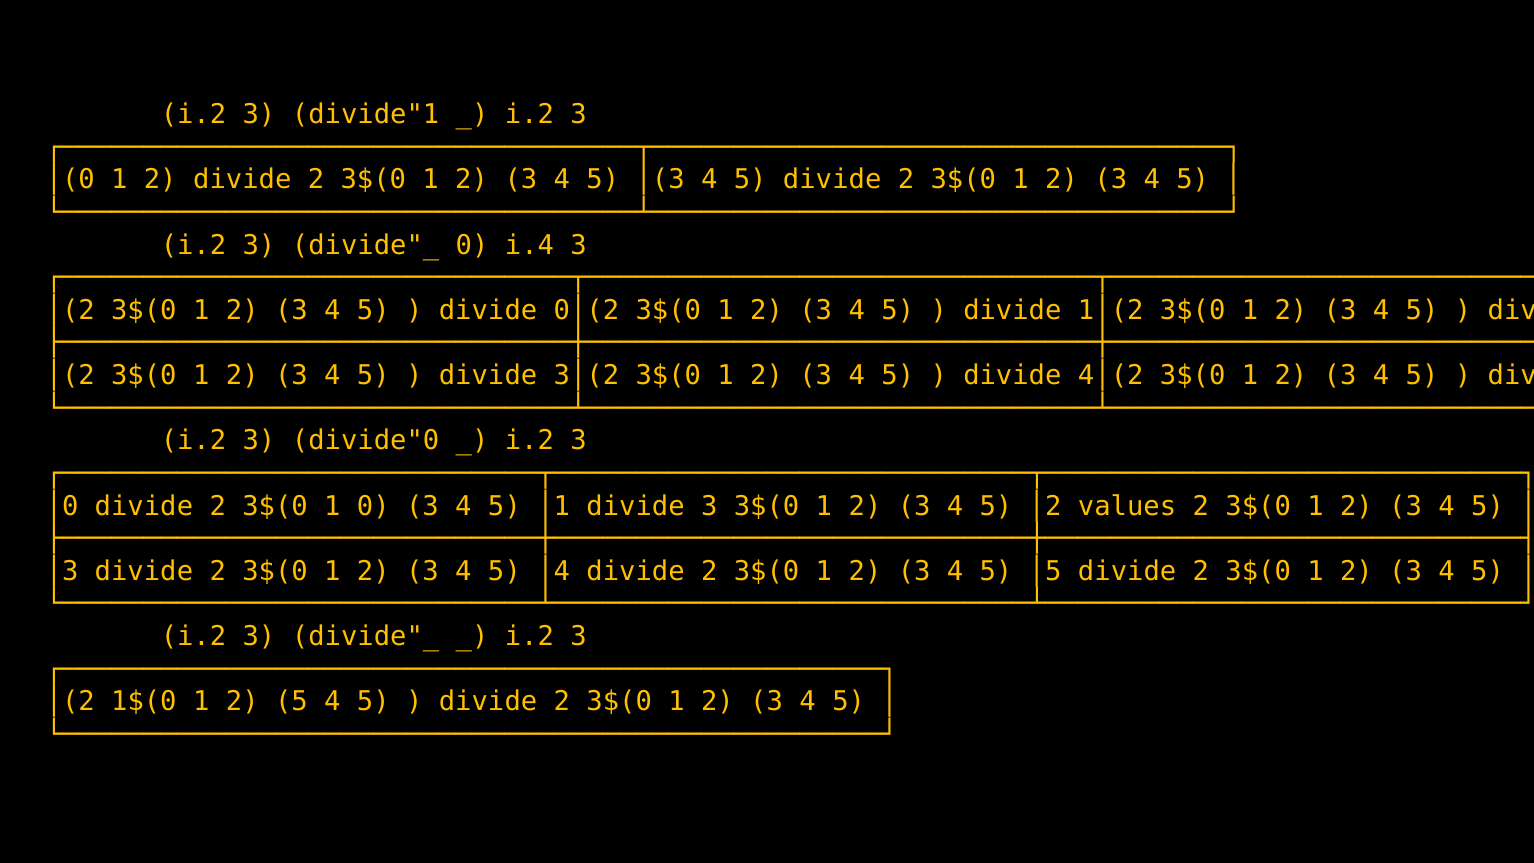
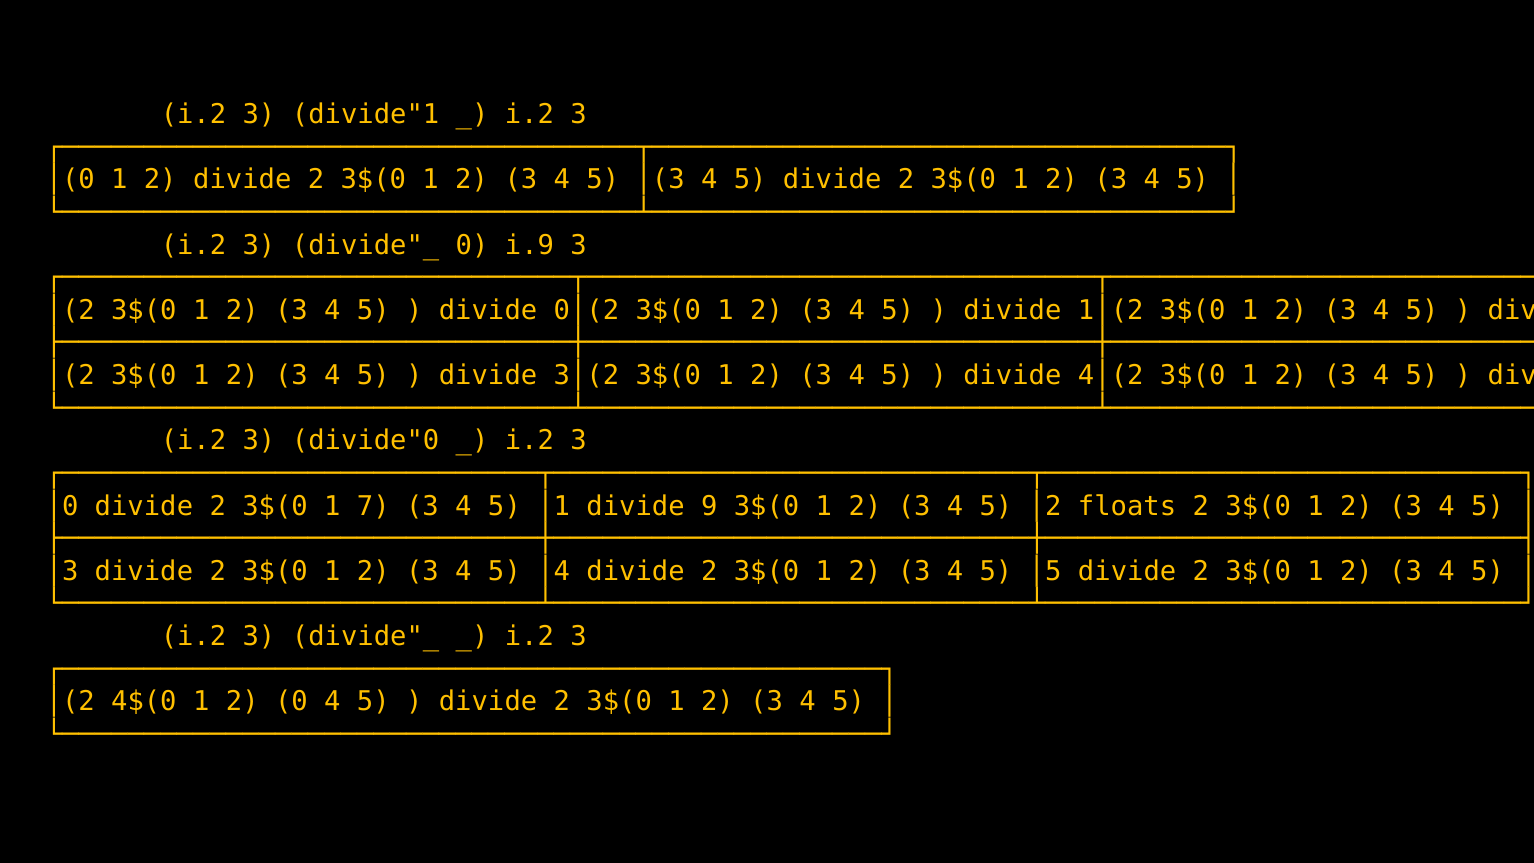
i.4: i.4 -> i.9 (529, 245)
1 0: 0 -> 7 (373, 506)
divide 3: 3 -> 9 (709, 506)
values: values -> floats (1127, 506)
1$(0: 1$(0 -> 4$(0 (144, 702)
2 5: 5 -> 0 (291, 702)
